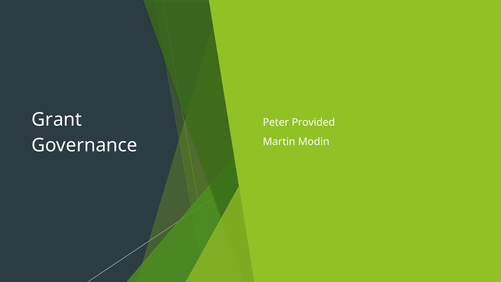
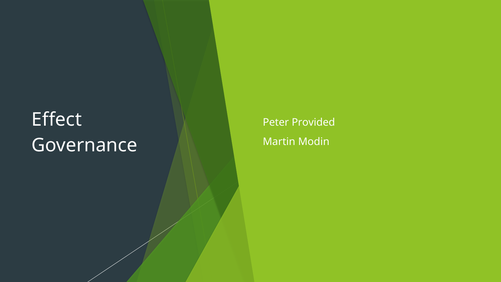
Grant: Grant -> Effect (57, 120)
